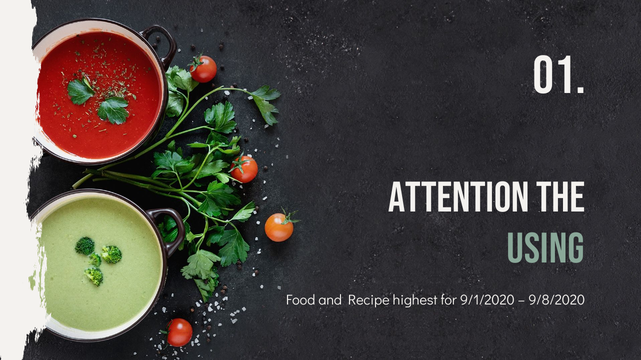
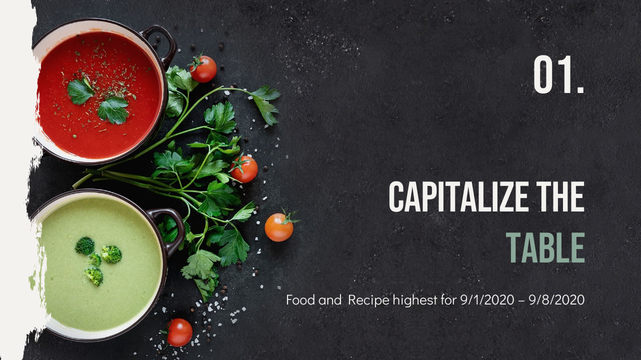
Attention: Attention -> Capitalize (459, 198)
Using: Using -> Table (546, 249)
